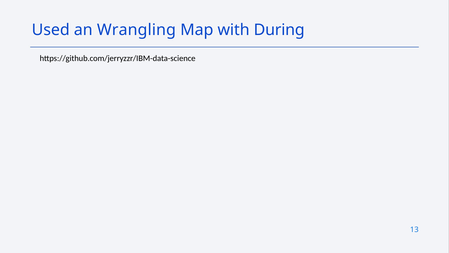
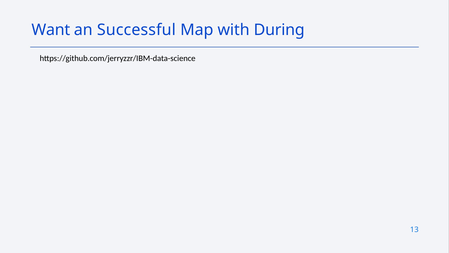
Used: Used -> Want (51, 30)
Wrangling: Wrangling -> Successful (136, 30)
